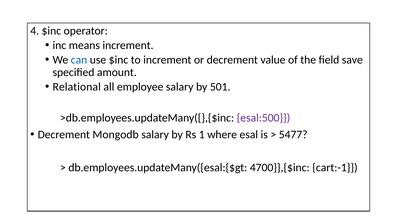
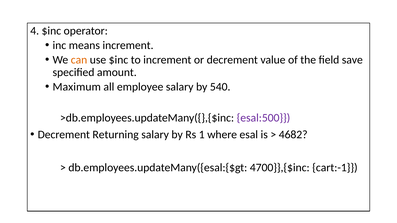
can colour: blue -> orange (79, 60)
Relational: Relational -> Maximum (77, 87)
501: 501 -> 540 (220, 87)
Mongodb: Mongodb -> Returning (116, 135)
5477: 5477 -> 4682 (293, 135)
